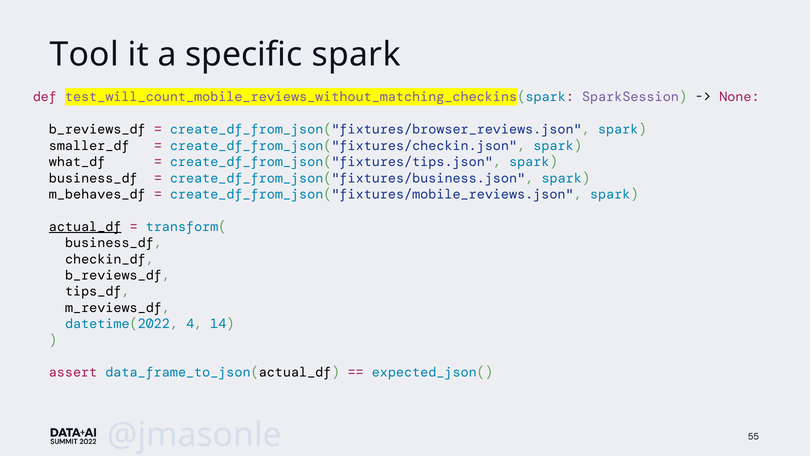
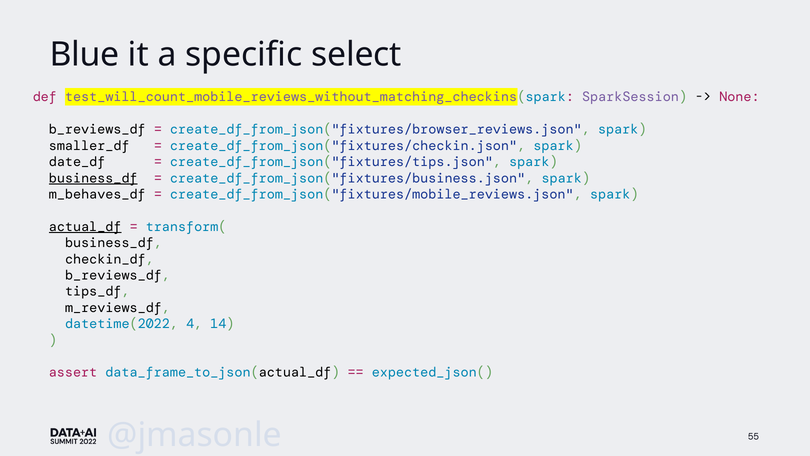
Tool: Tool -> Blue (85, 55)
specific spark: spark -> select (356, 55)
what_df: what_df -> date_df (77, 162)
business_df underline: none -> present (93, 178)
